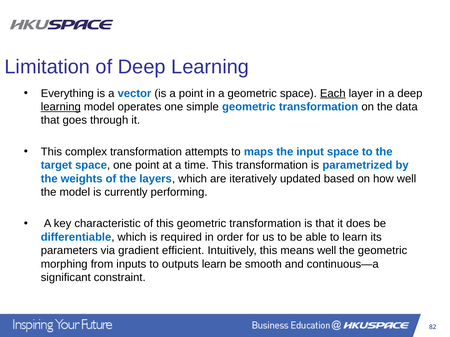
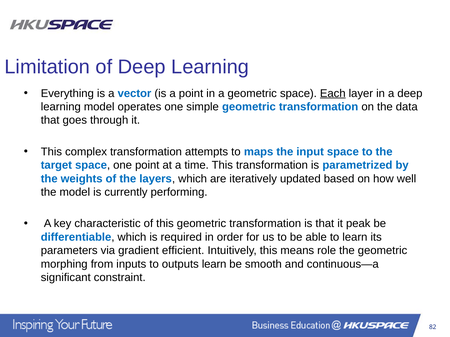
learning underline: present -> none (61, 107)
does: does -> peak (358, 224)
means well: well -> role (327, 251)
